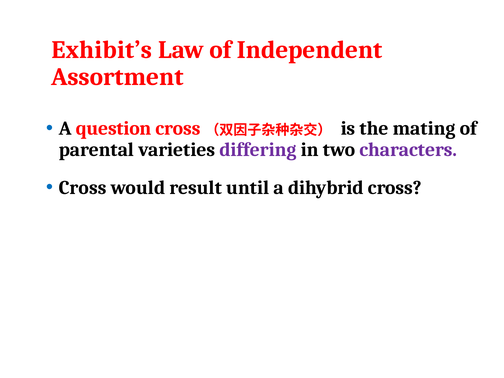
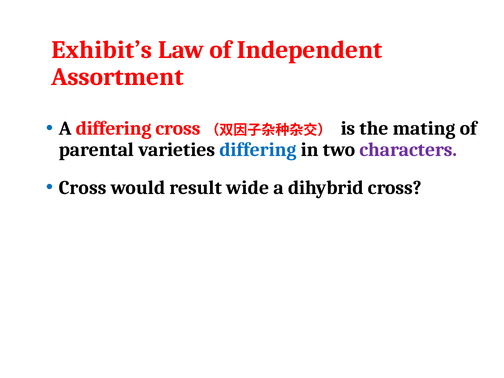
A question: question -> differing (114, 128)
differing colour: purple -> blue (258, 150)
until: until -> wide (248, 188)
